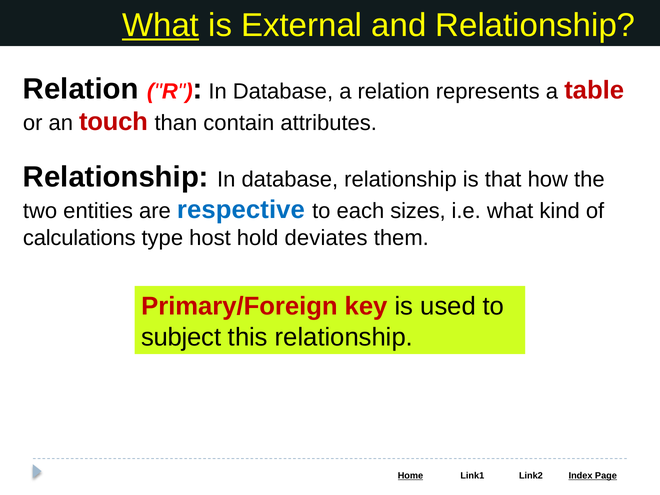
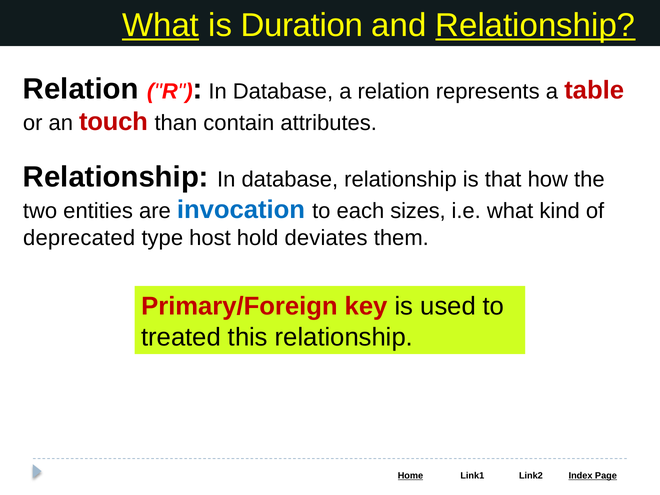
External: External -> Duration (302, 25)
Relationship underline: none -> present (535, 25)
respective: respective -> invocation (241, 210)
calculations: calculations -> deprecated (79, 238)
subject: subject -> treated (181, 337)
